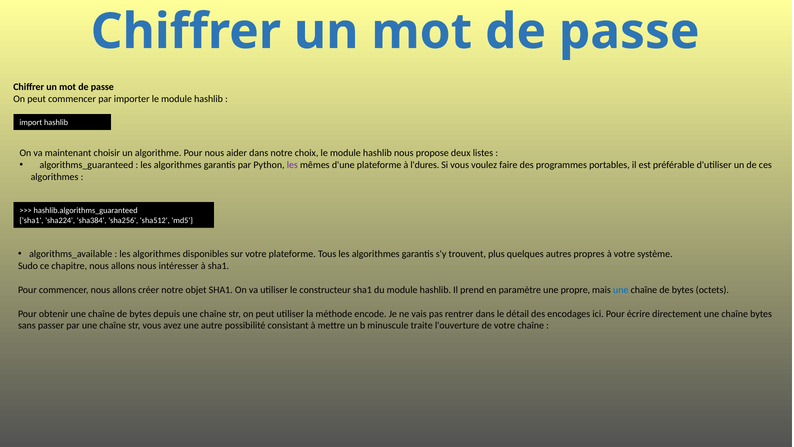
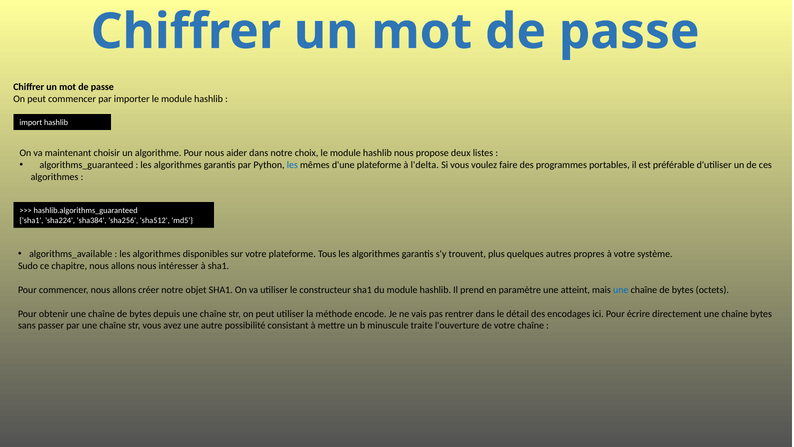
les colour: purple -> blue (292, 165)
l'dures: l'dures -> l'delta (425, 165)
propre: propre -> atteint (575, 290)
